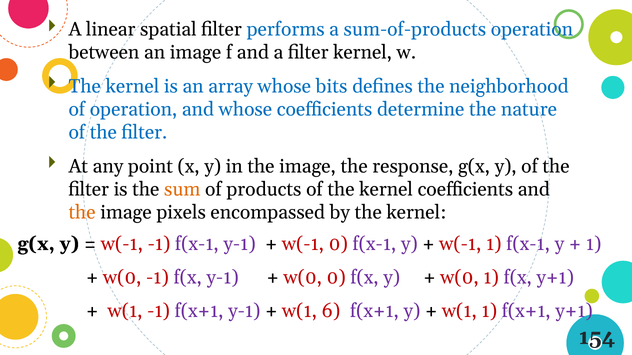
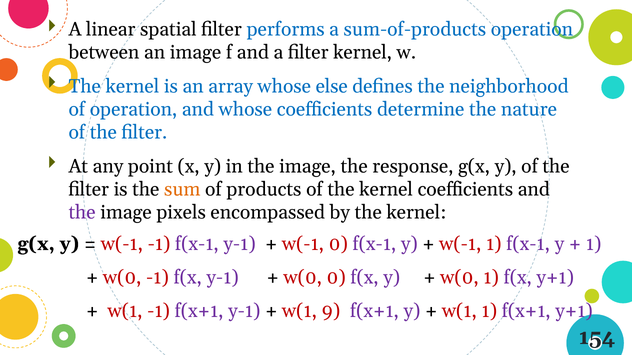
bits: bits -> else (332, 86)
the colour: orange -> purple (82, 213)
6: 6 -> 9 (331, 311)
